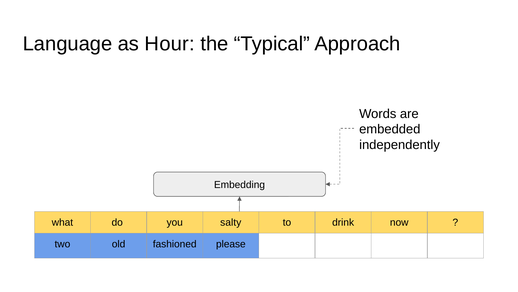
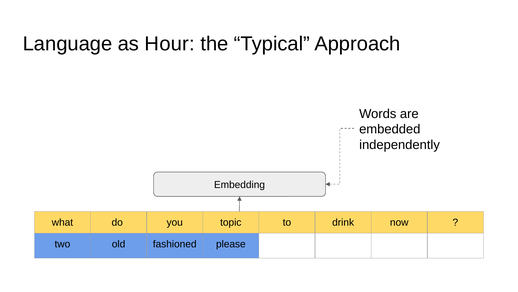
salty: salty -> topic (231, 222)
